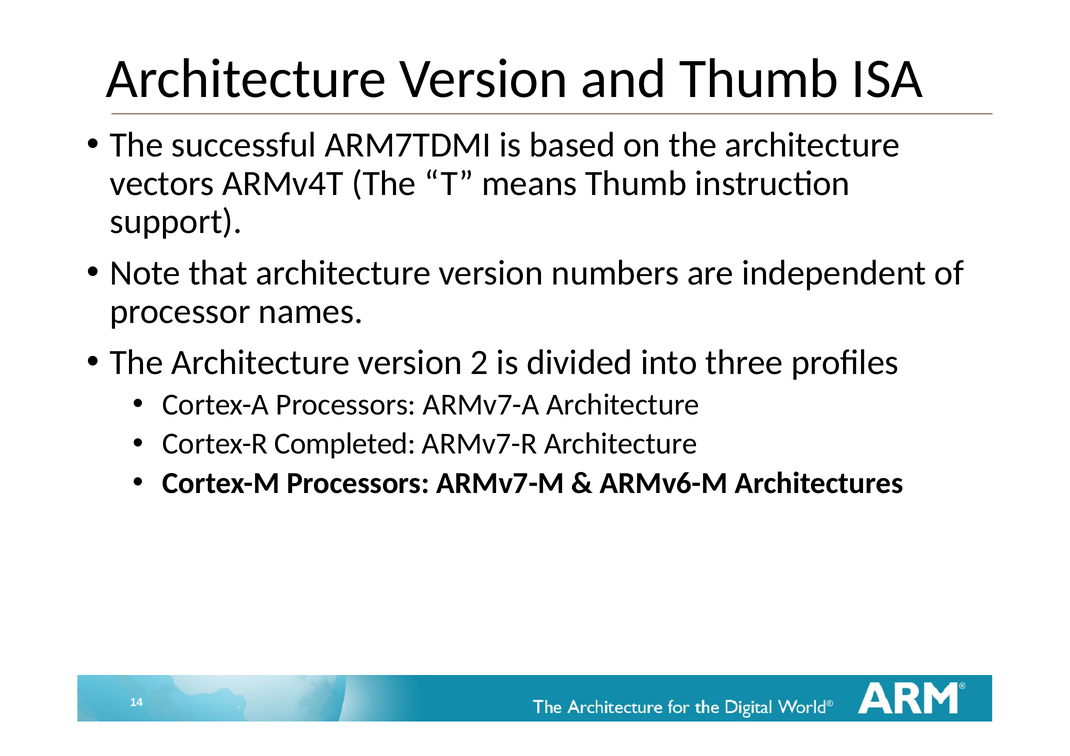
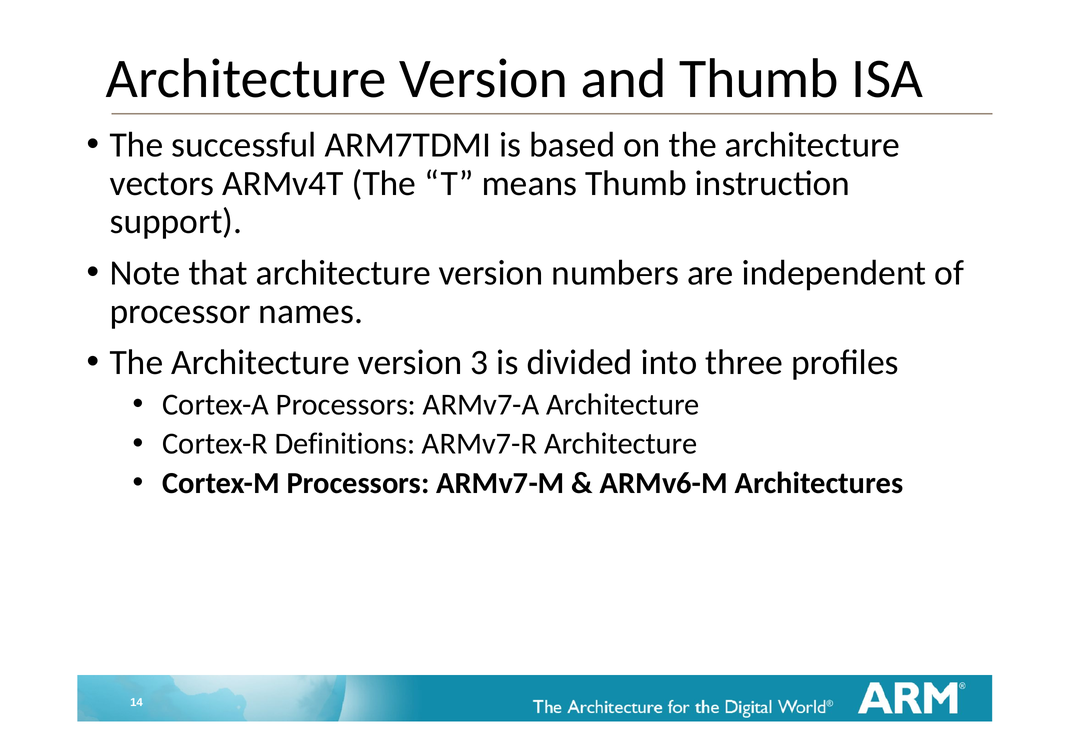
2: 2 -> 3 (479, 362)
Completed: Completed -> Definitions (345, 444)
